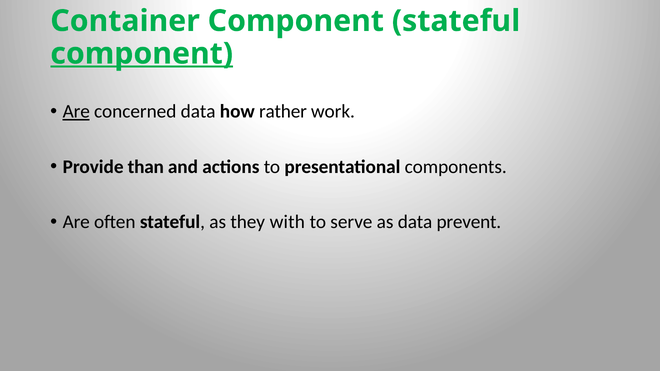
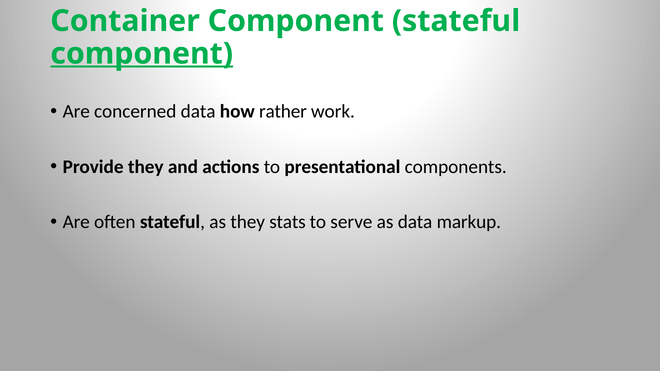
Are underline: present -> none (76, 112)
Provide than: than -> they (146, 167)
with: with -> stats (287, 222)
prevent: prevent -> markup (469, 222)
